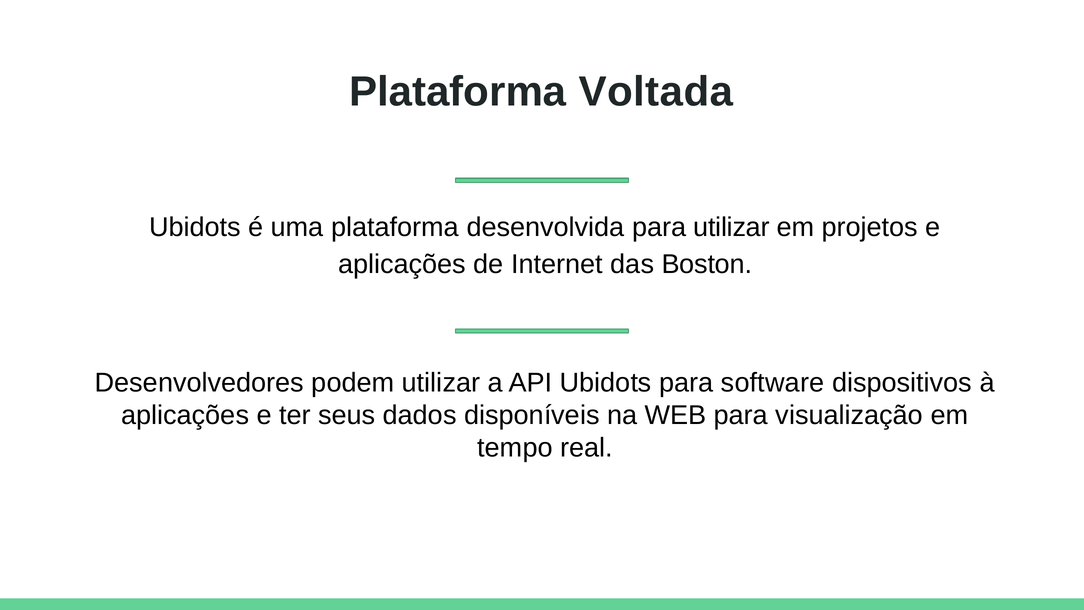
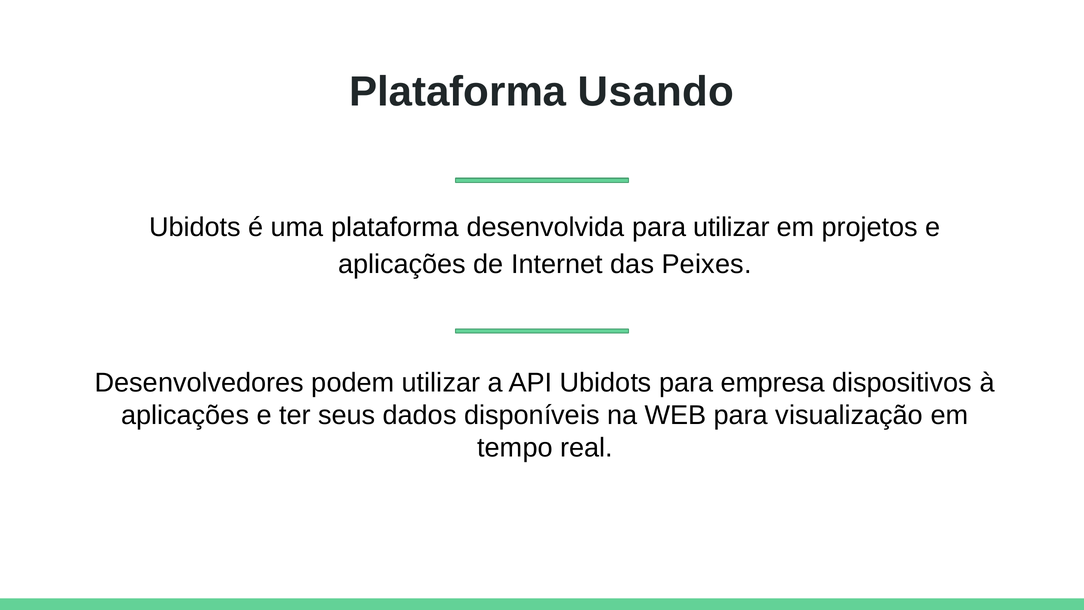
Voltada: Voltada -> Usando (656, 92)
Boston: Boston -> Peixes (707, 264)
software: software -> empresa (773, 382)
